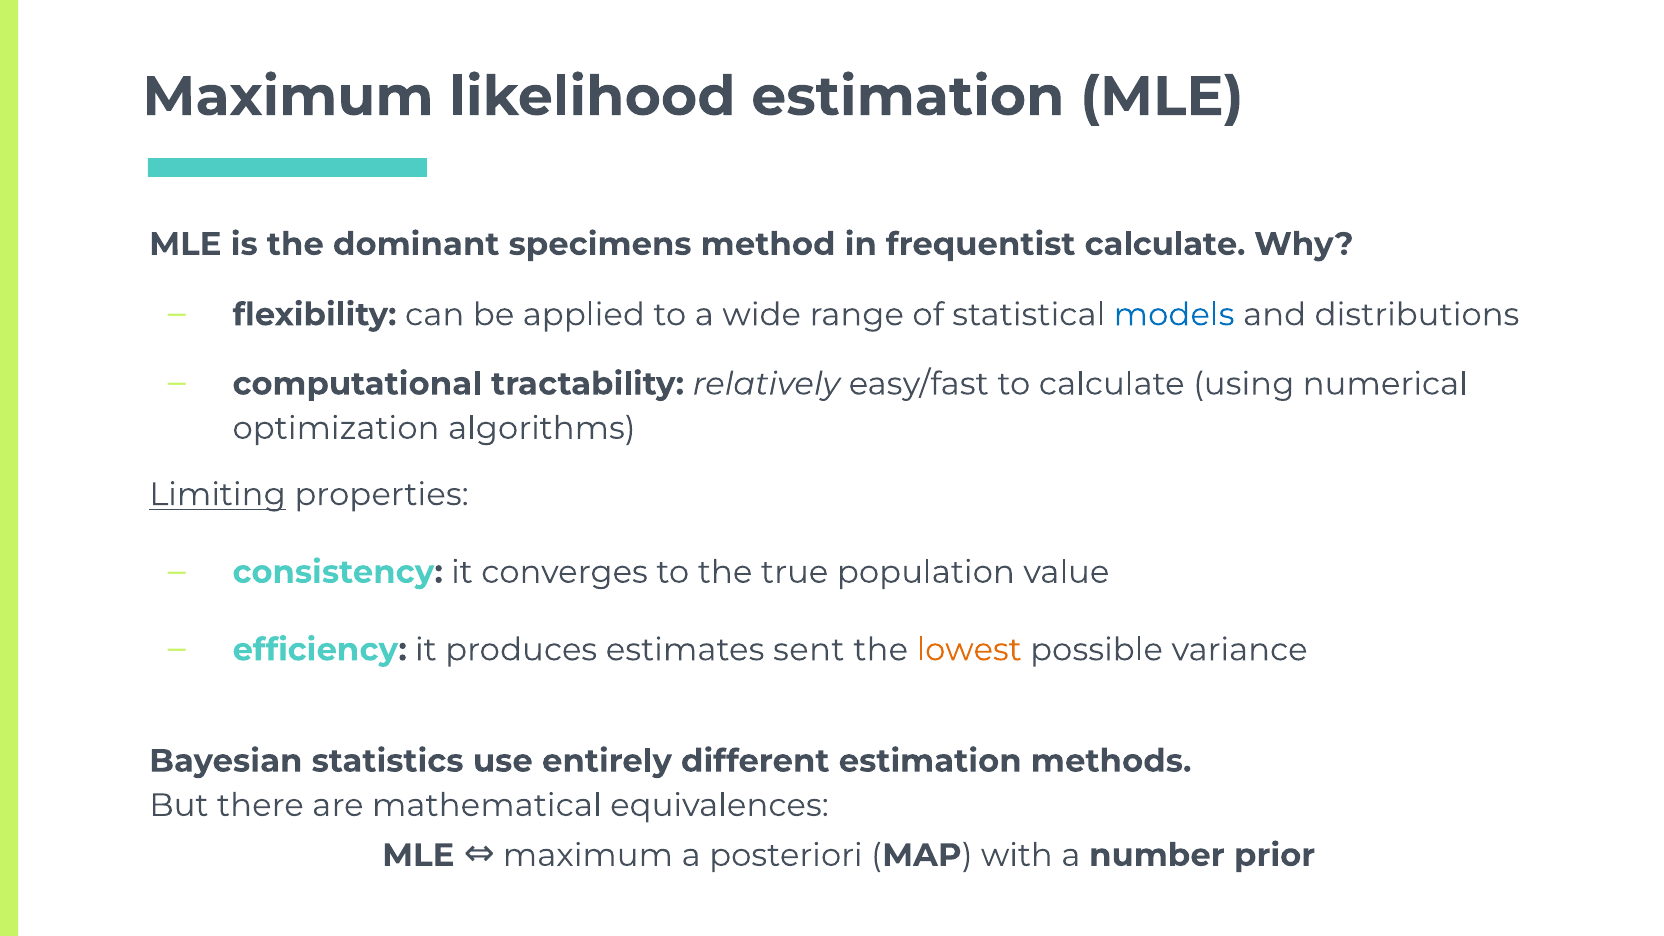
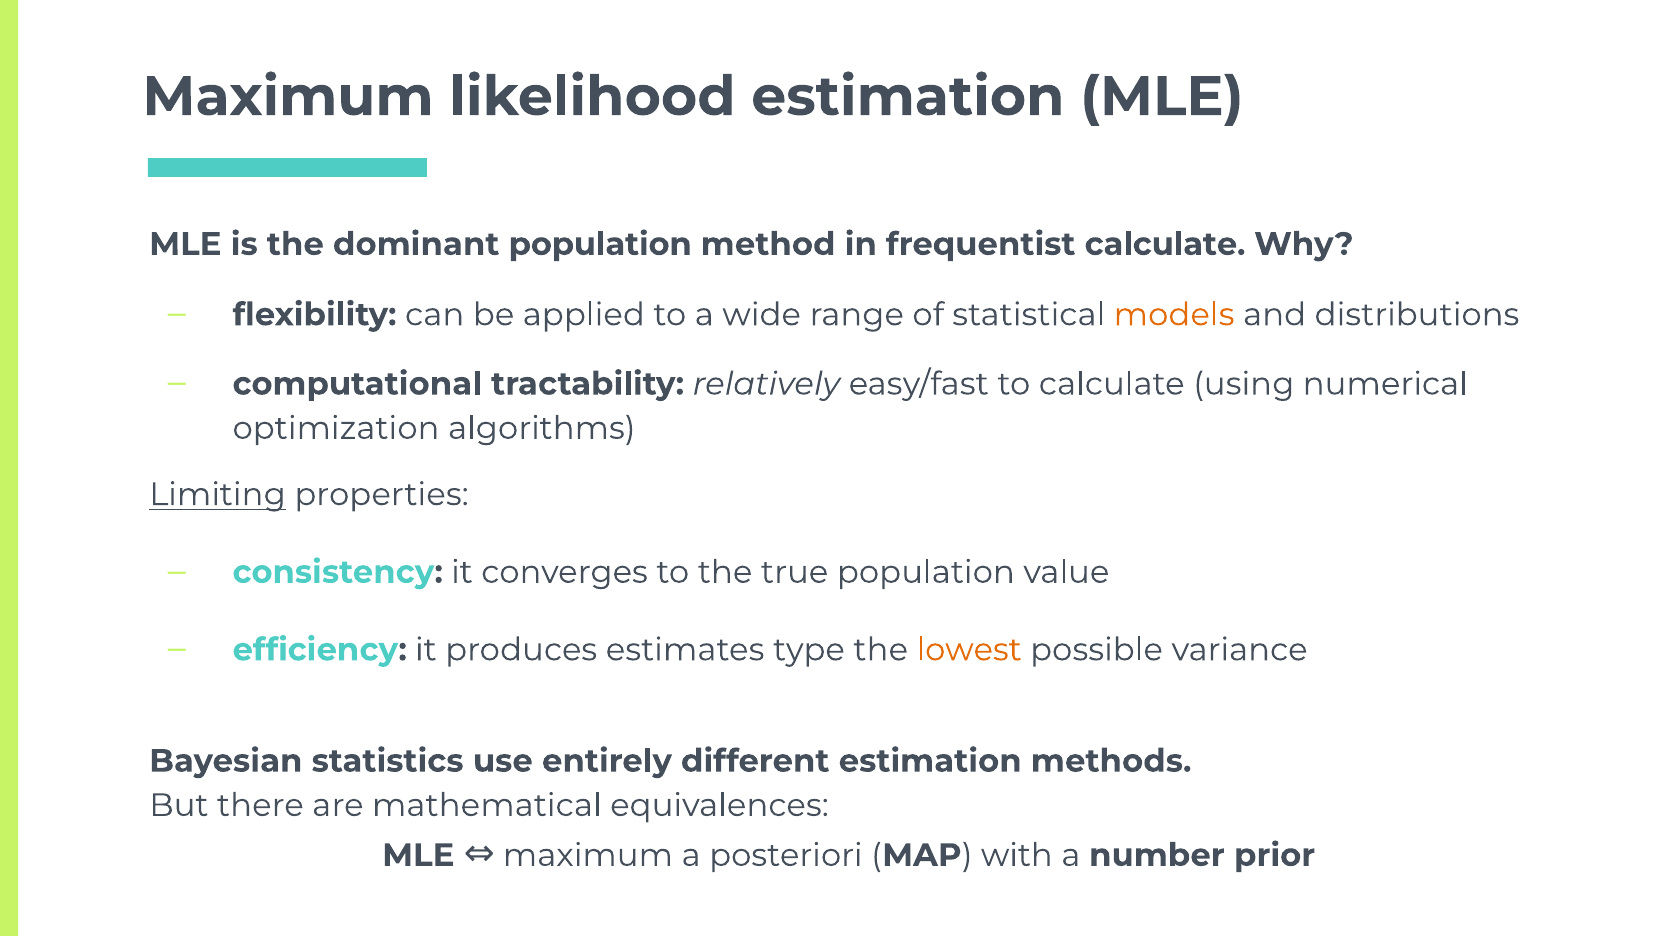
dominant specimens: specimens -> population (600, 244)
models colour: blue -> orange (1174, 315)
sent: sent -> type (809, 650)
